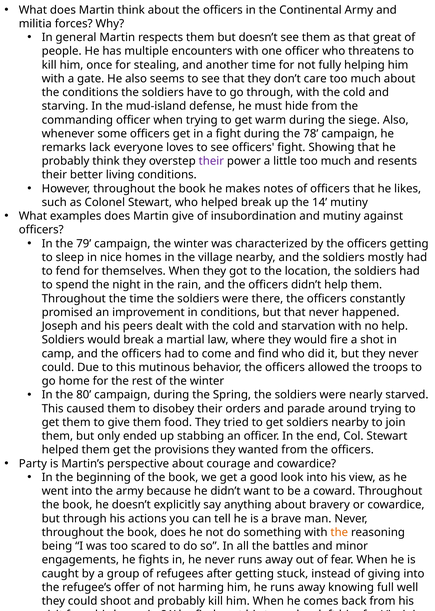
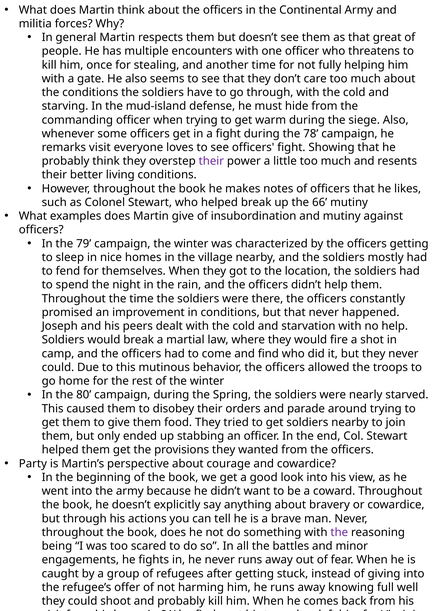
remarks lack: lack -> visit (100, 147)
14: 14 -> 66 (320, 202)
the colour: orange -> purple (339, 532)
